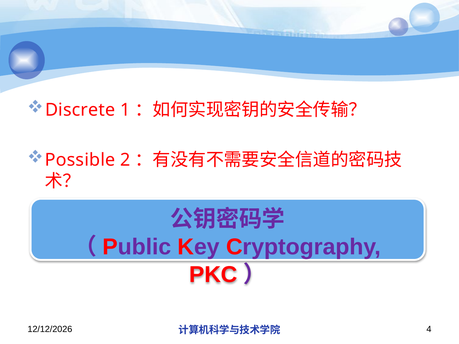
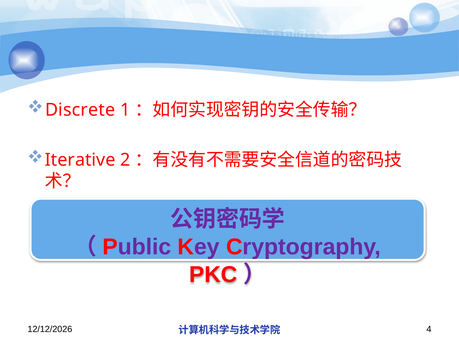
Possible: Possible -> Iterative (80, 160)
